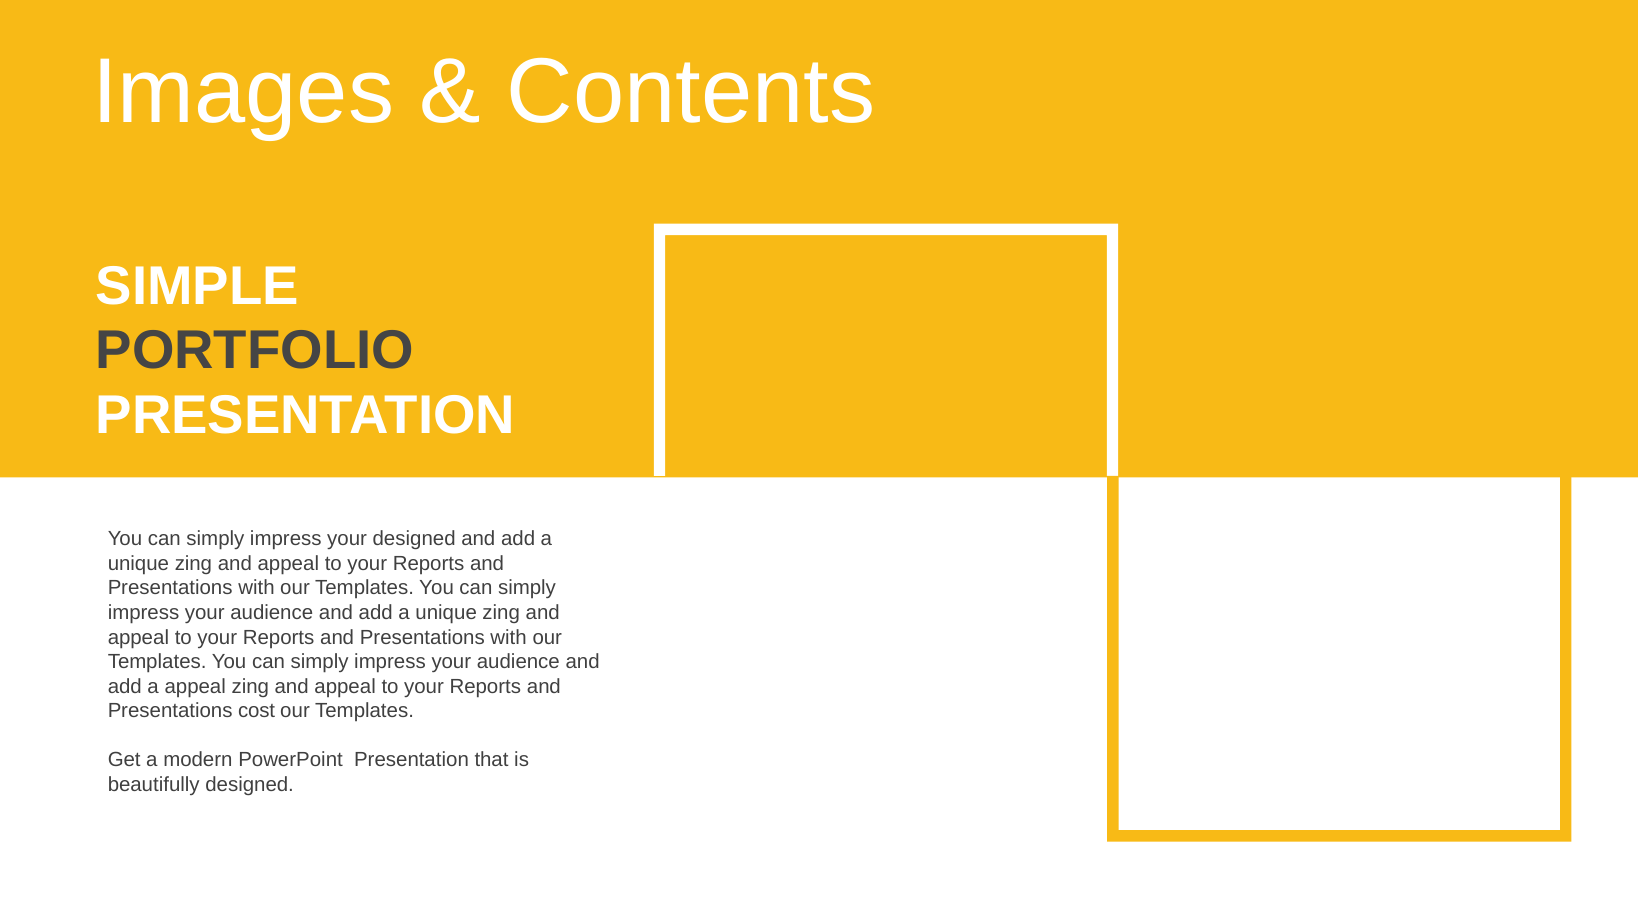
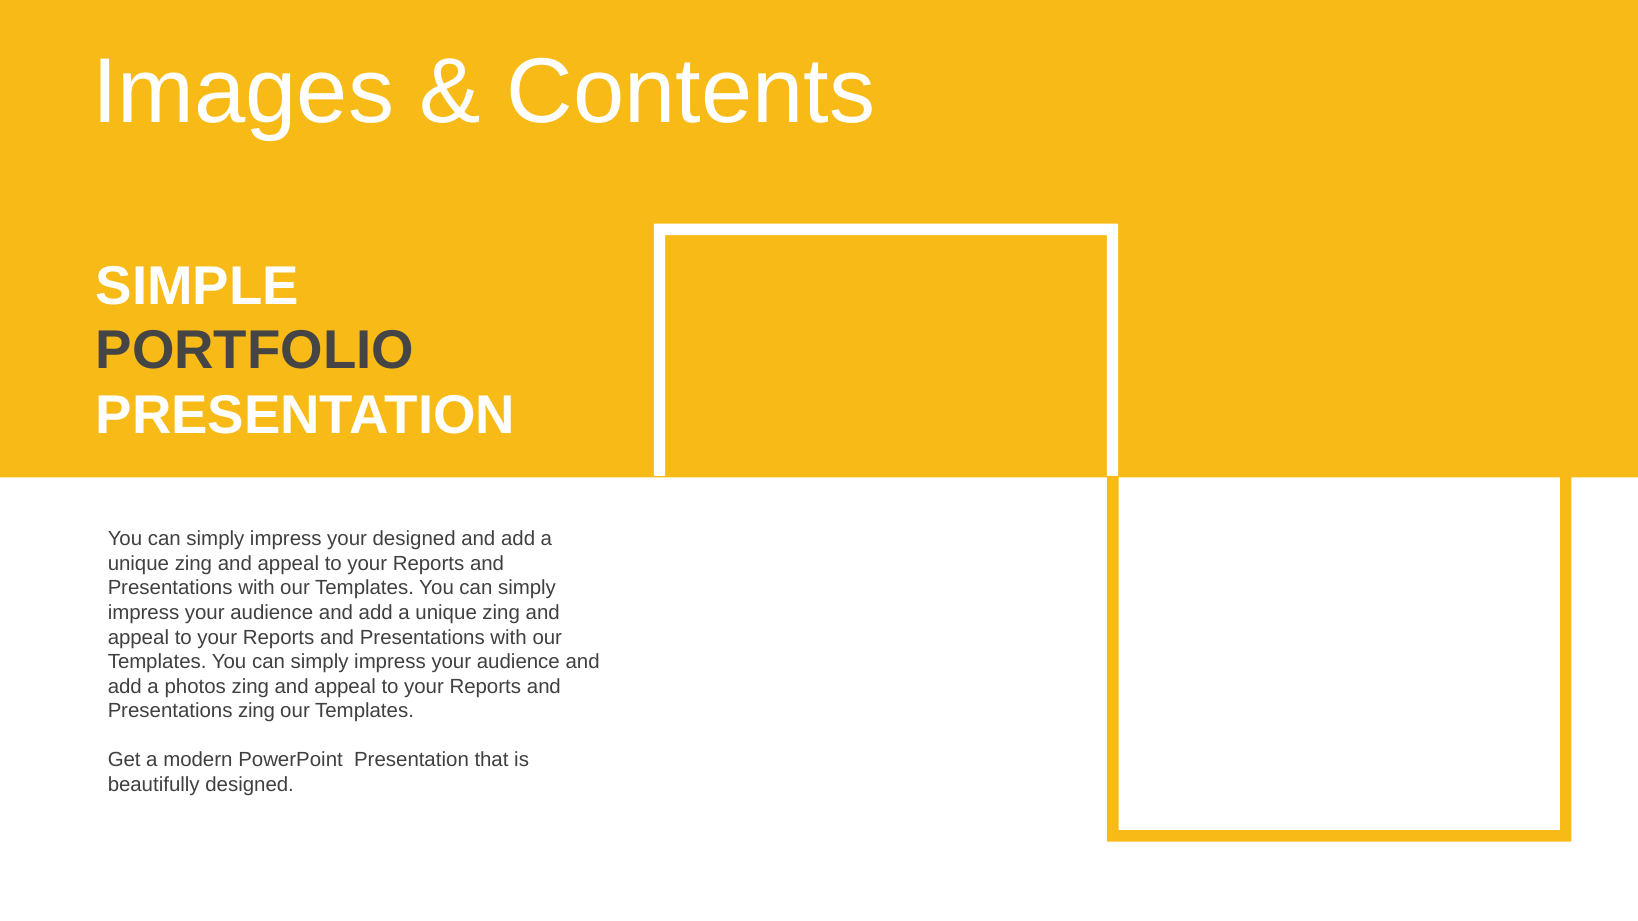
a appeal: appeal -> photos (195, 687)
Presentations cost: cost -> zing (257, 711)
